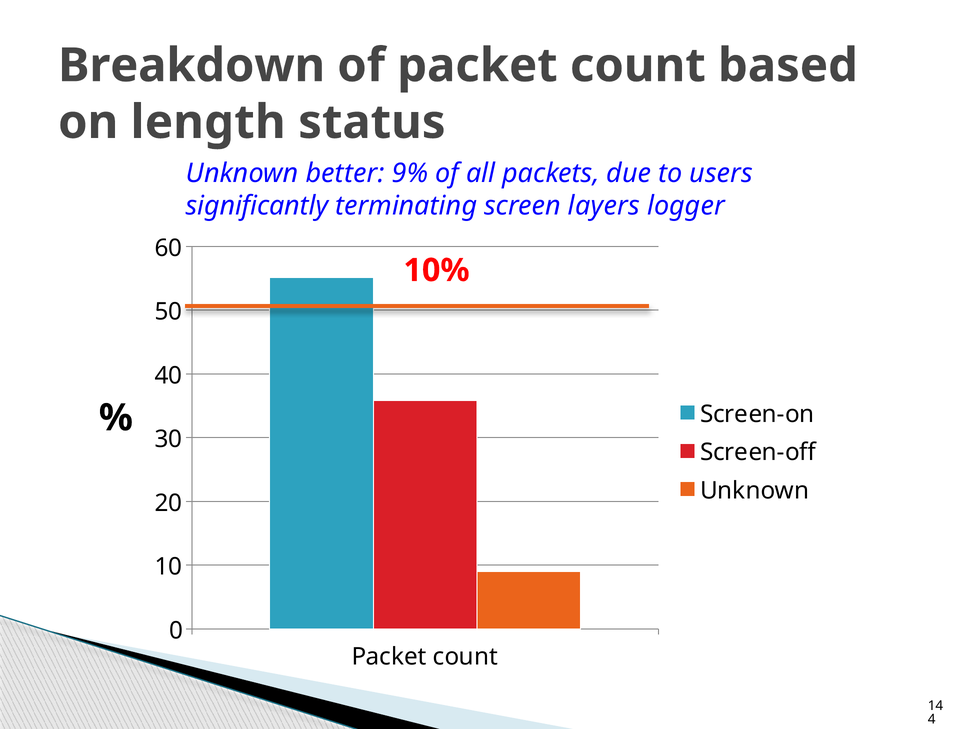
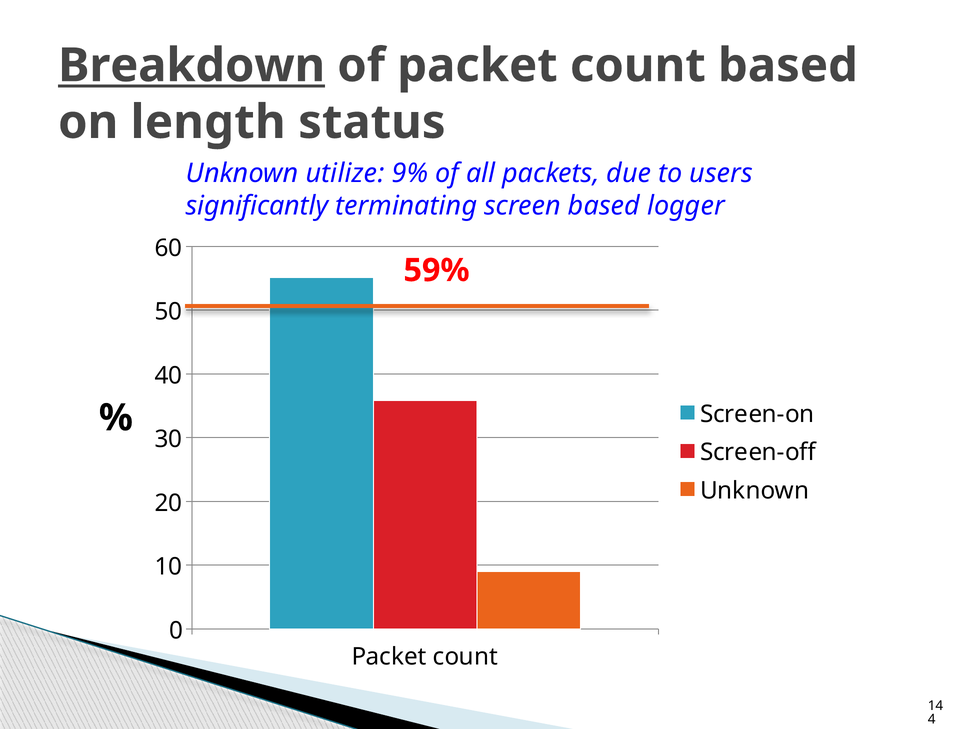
Breakdown underline: none -> present (192, 66)
better: better -> utilize (345, 173)
screen layers: layers -> based (604, 206)
10%: 10% -> 59% (437, 270)
